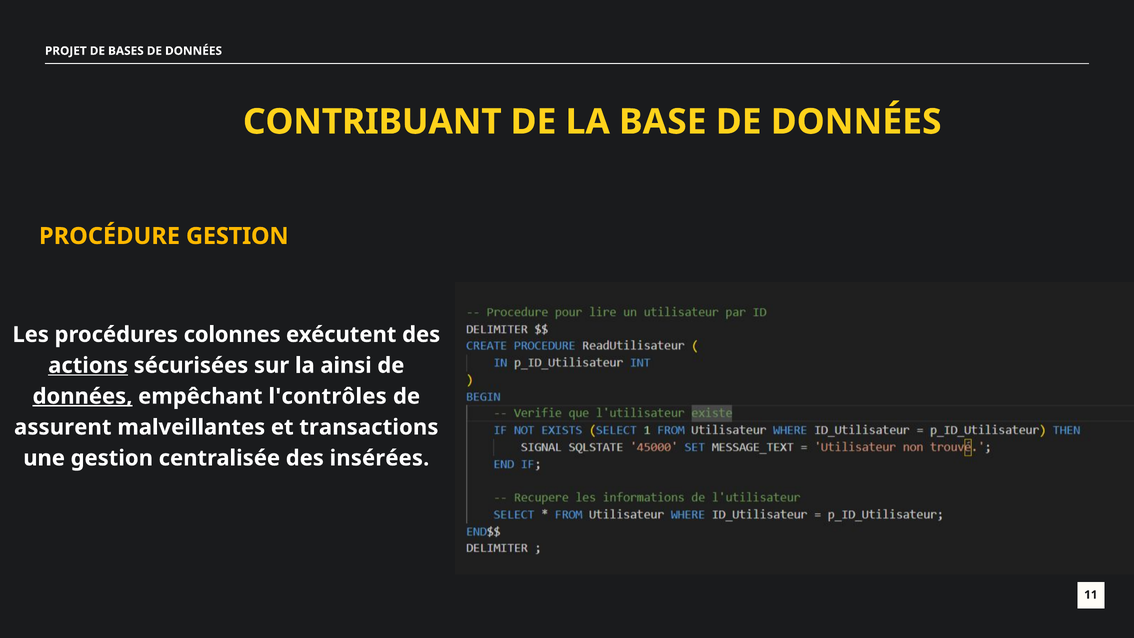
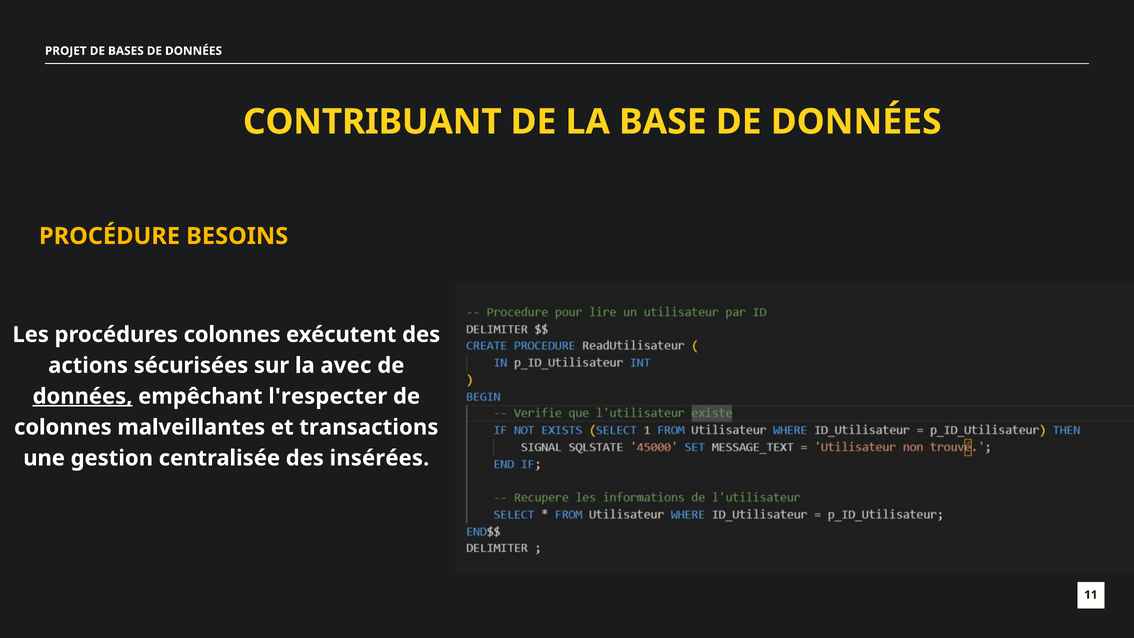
PROCÉDURE GESTION: GESTION -> BESOINS (237, 236)
actions underline: present -> none (88, 365)
ainsi: ainsi -> avec (346, 365)
l'contrôles: l'contrôles -> l'respecter (328, 396)
assurent: assurent -> colonnes (63, 427)
